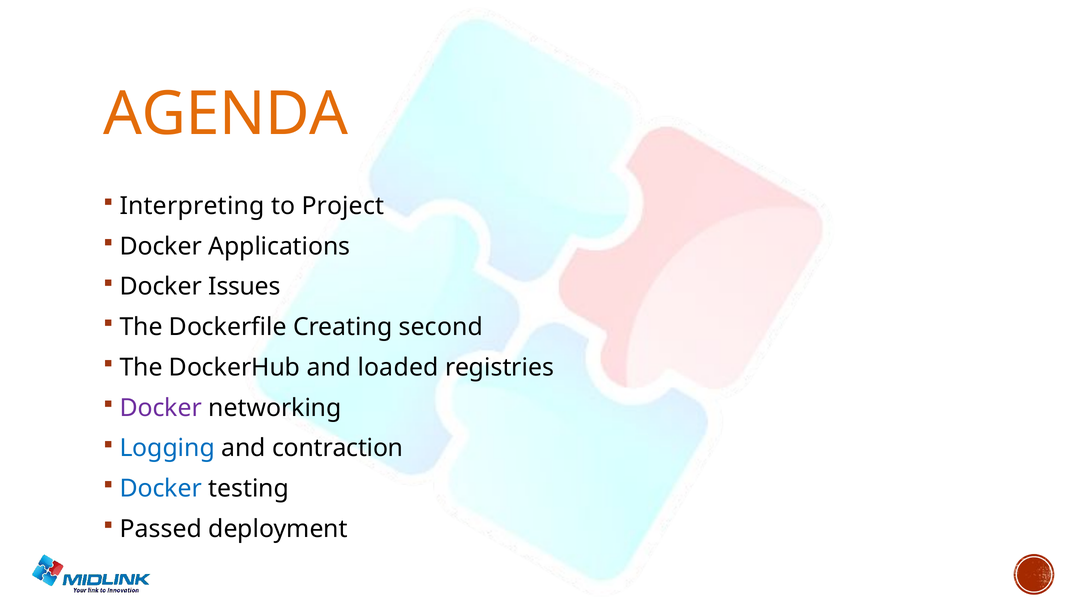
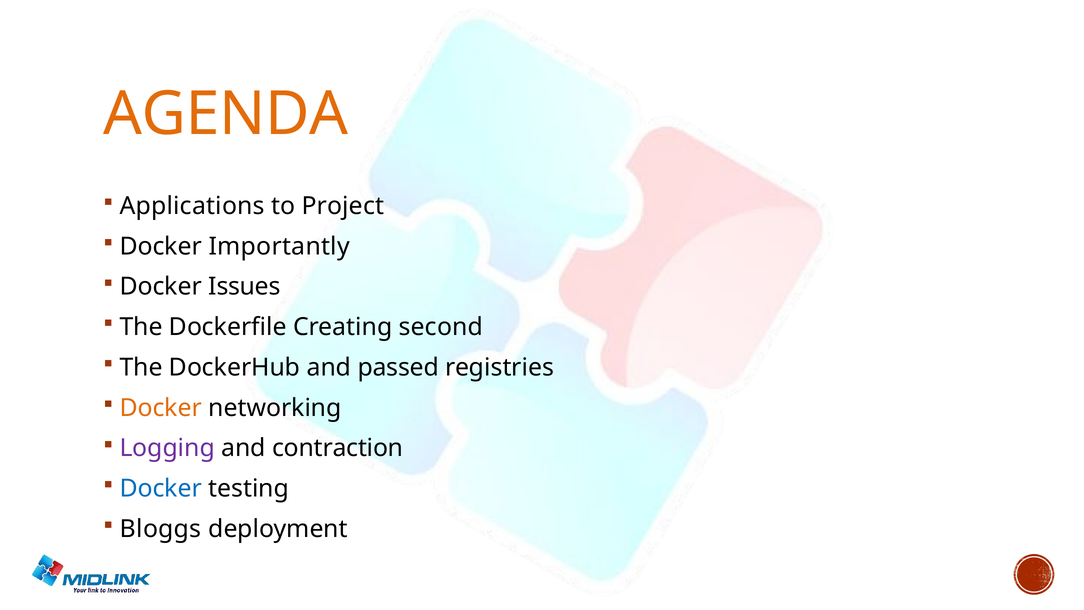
Interpreting: Interpreting -> Applications (192, 206)
Applications: Applications -> Importantly (279, 246)
loaded: loaded -> passed (398, 367)
Docker colour: purple -> orange (161, 408)
Logging colour: blue -> purple (167, 448)
Passed: Passed -> Bloggs (161, 529)
